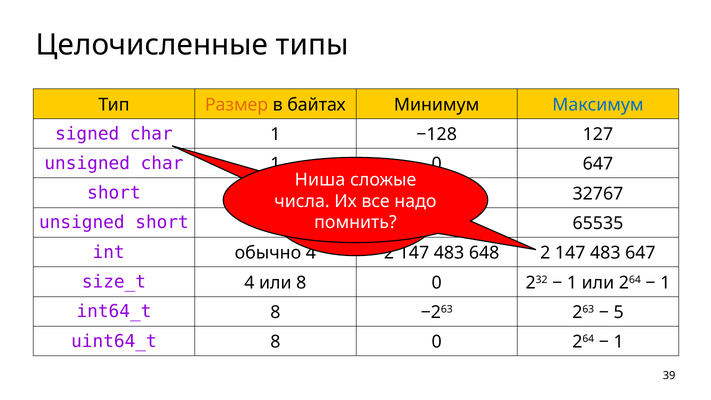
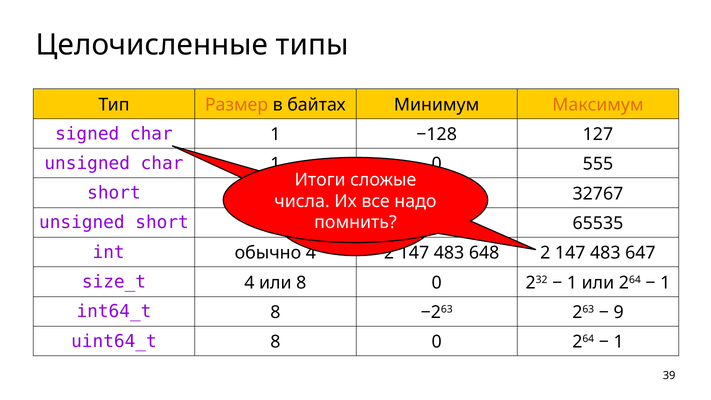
Максимум colour: blue -> orange (598, 105)
647: 647 -> 555 (598, 164)
Ниша: Ниша -> Итоги (320, 180)
5: 5 -> 9 (619, 312)
